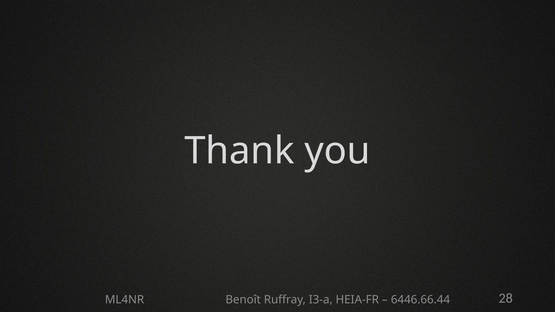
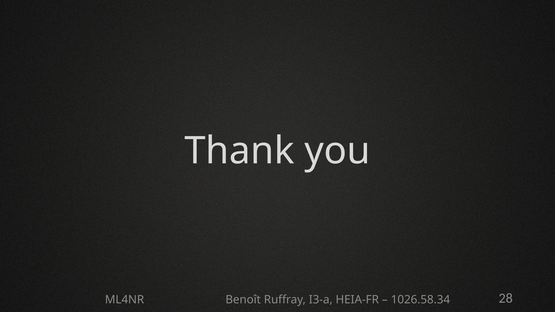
6446.66.44: 6446.66.44 -> 1026.58.34 (420, 300)
